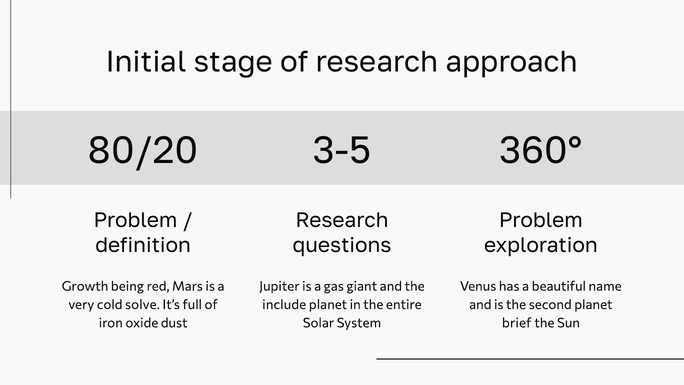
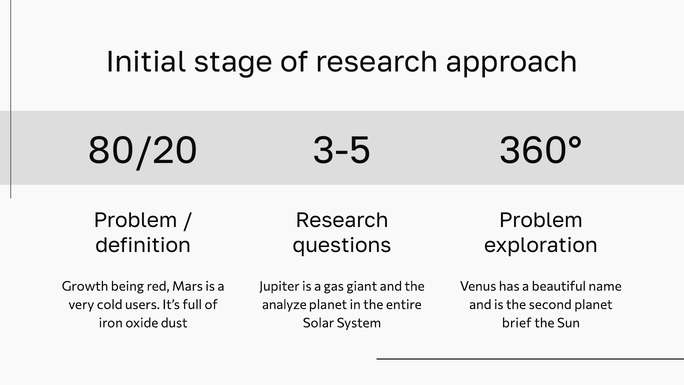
solve: solve -> users (142, 304)
include: include -> analyze (284, 304)
